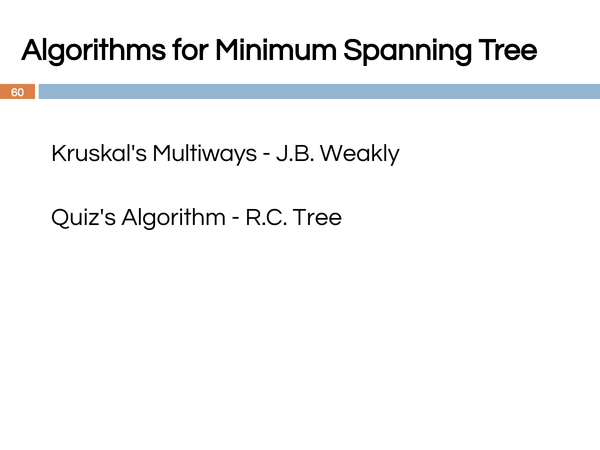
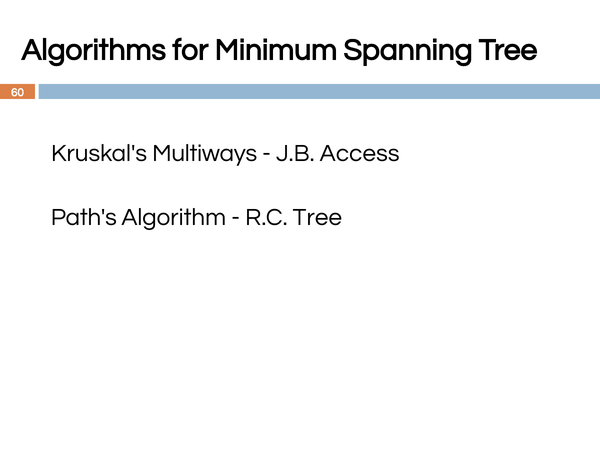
Weakly: Weakly -> Access (360, 153)
Quiz's: Quiz's -> Path's (84, 217)
